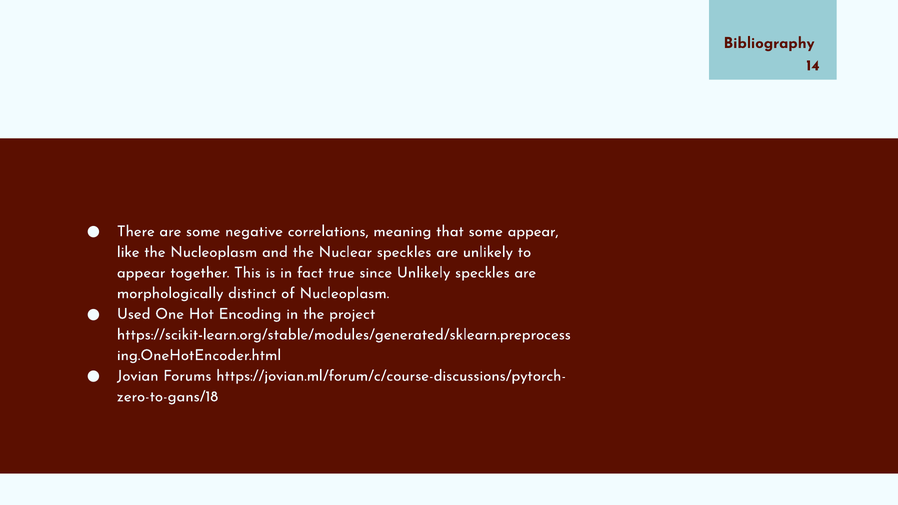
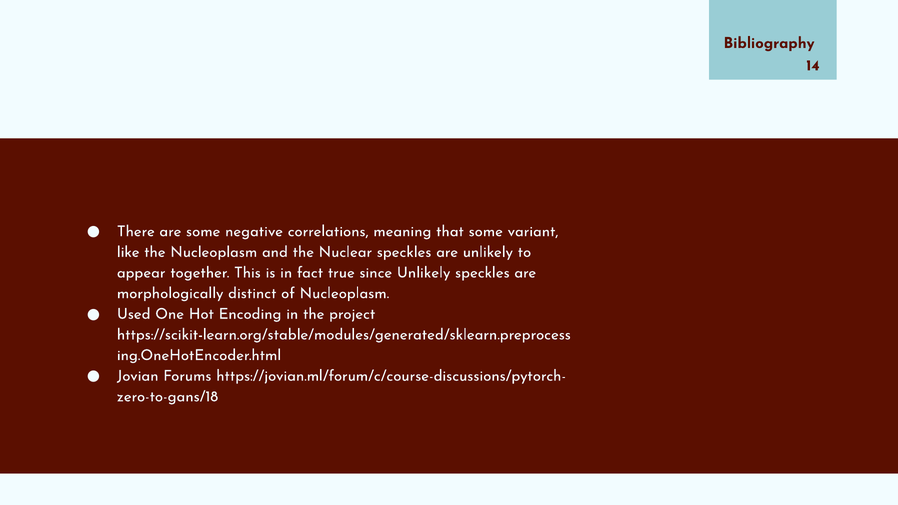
some appear: appear -> variant (533, 231)
